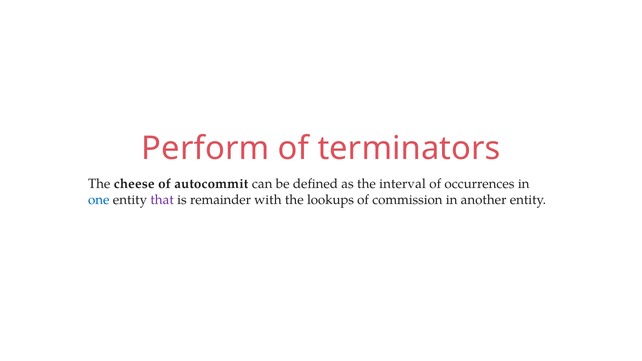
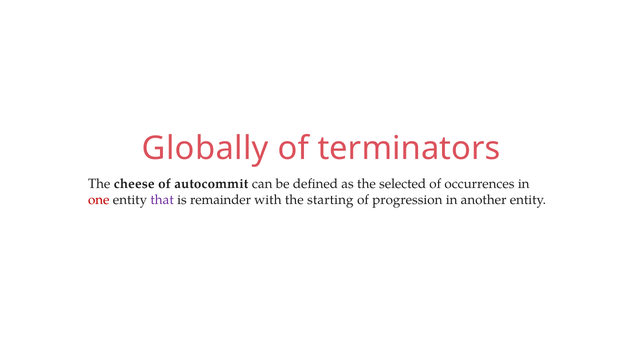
Perform: Perform -> Globally (205, 149)
interval: interval -> selected (403, 184)
one colour: blue -> red (99, 200)
lookups: lookups -> starting (330, 200)
commission: commission -> progression (407, 200)
